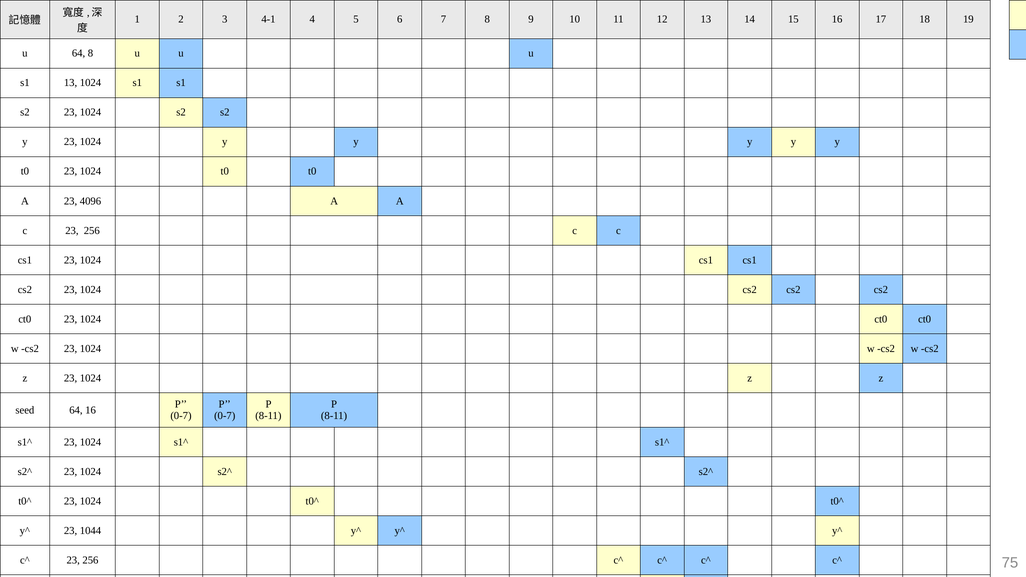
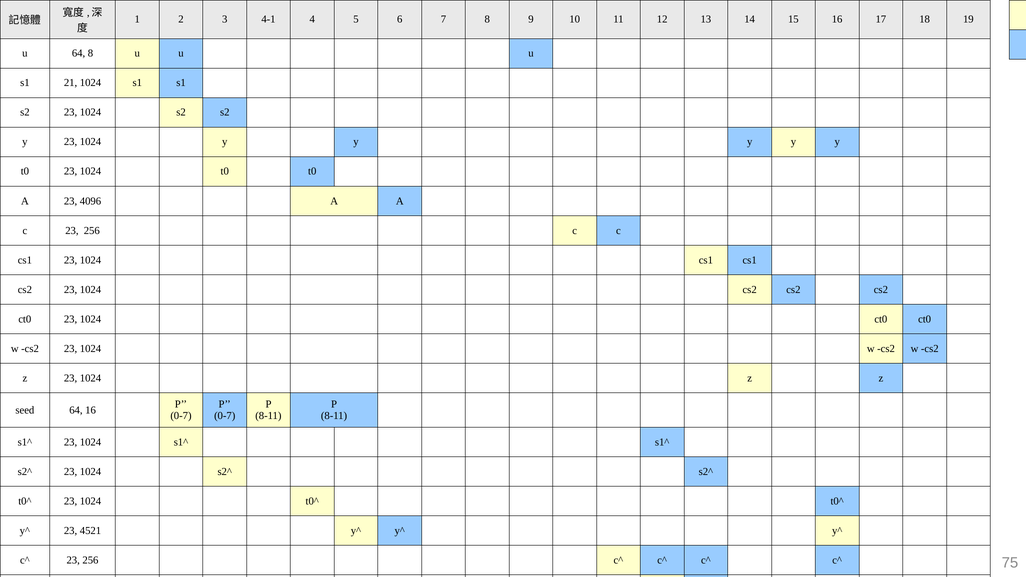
s1 13: 13 -> 21 (71, 83)
1044: 1044 -> 4521 (90, 531)
